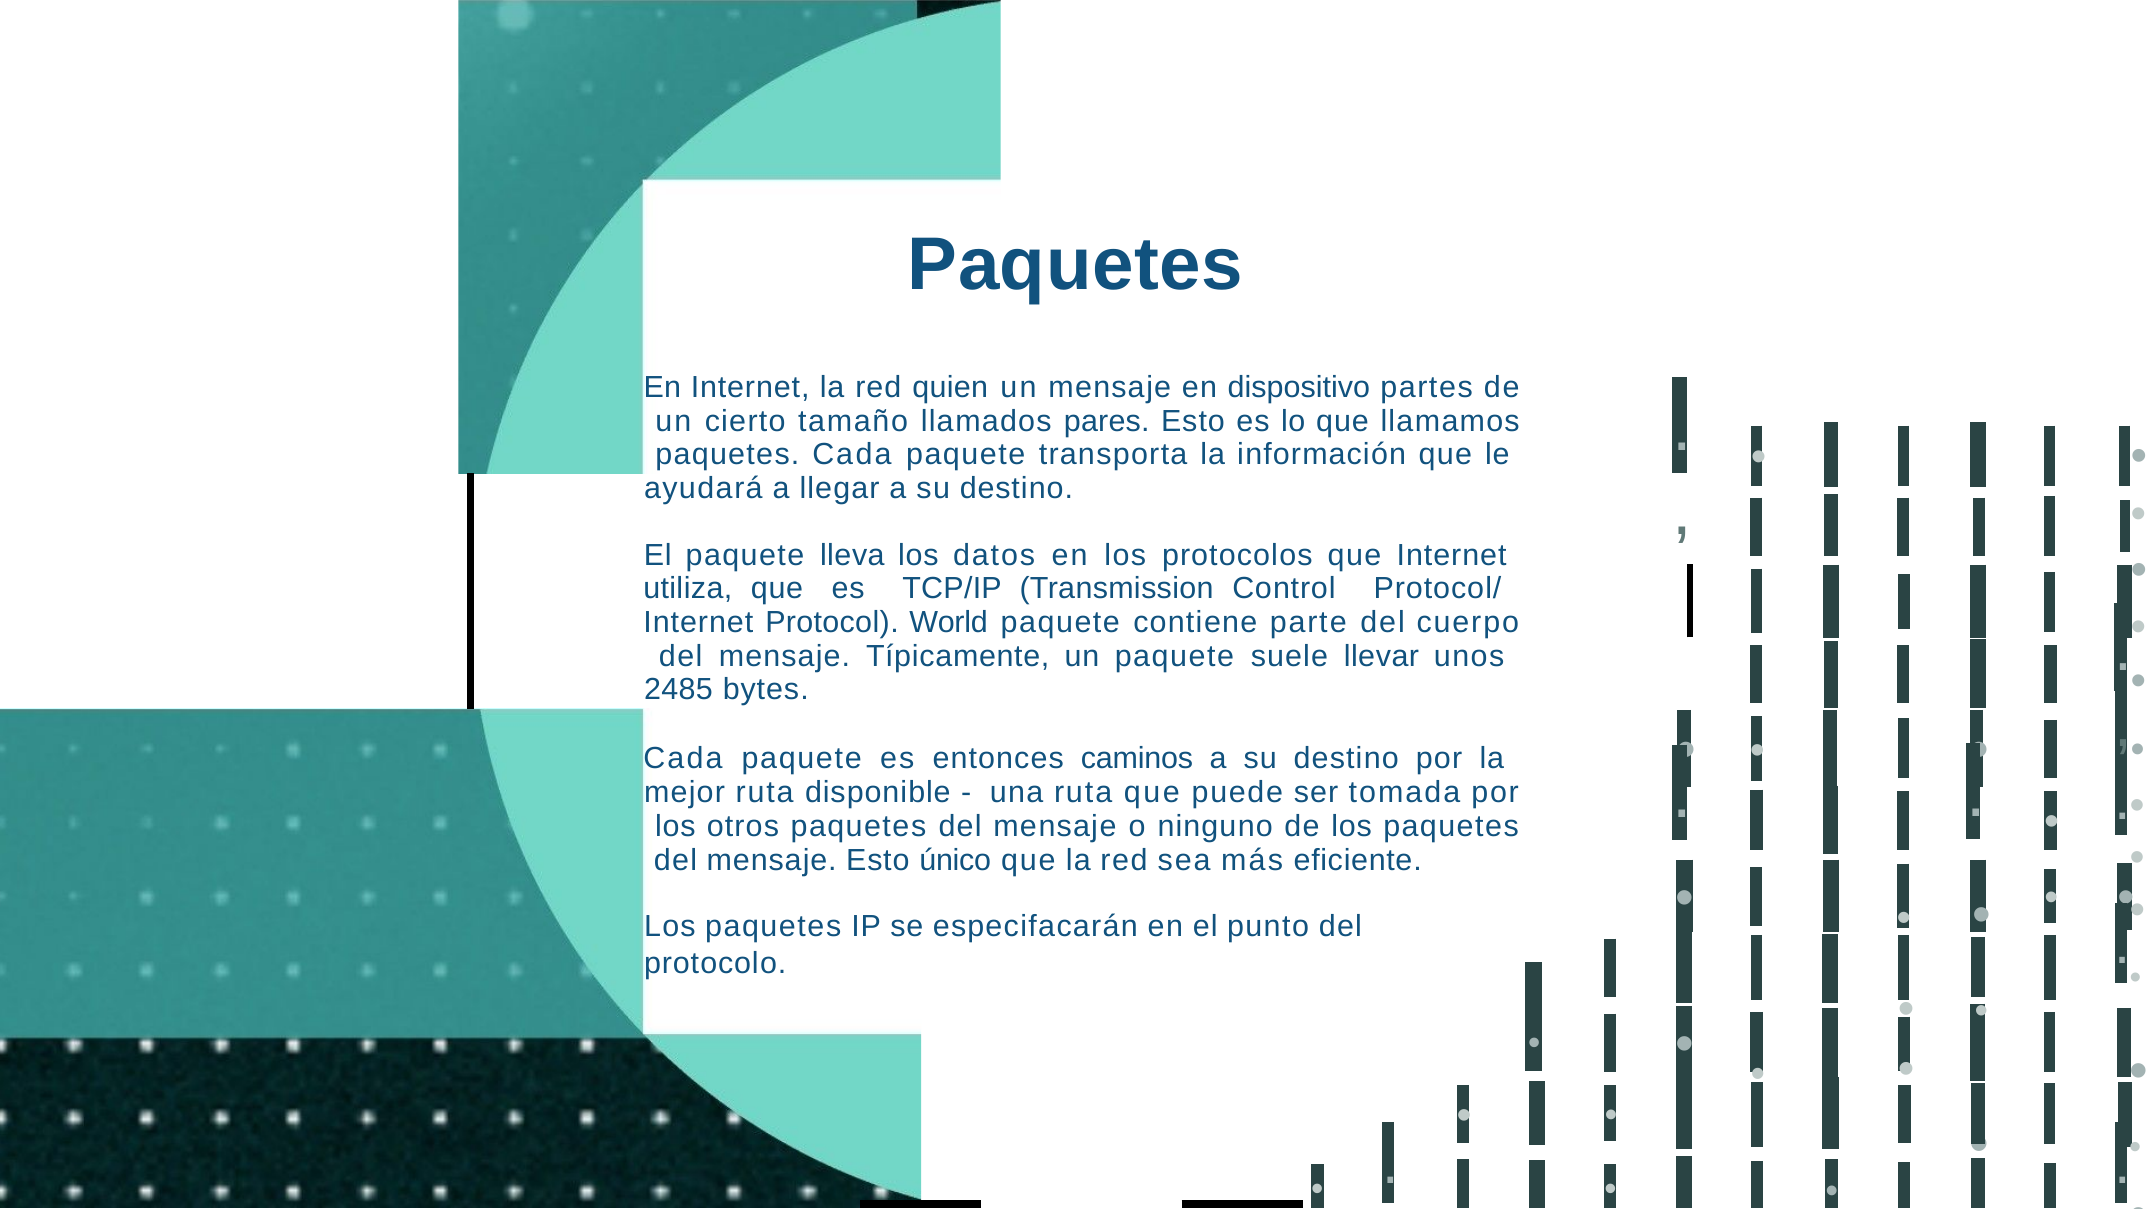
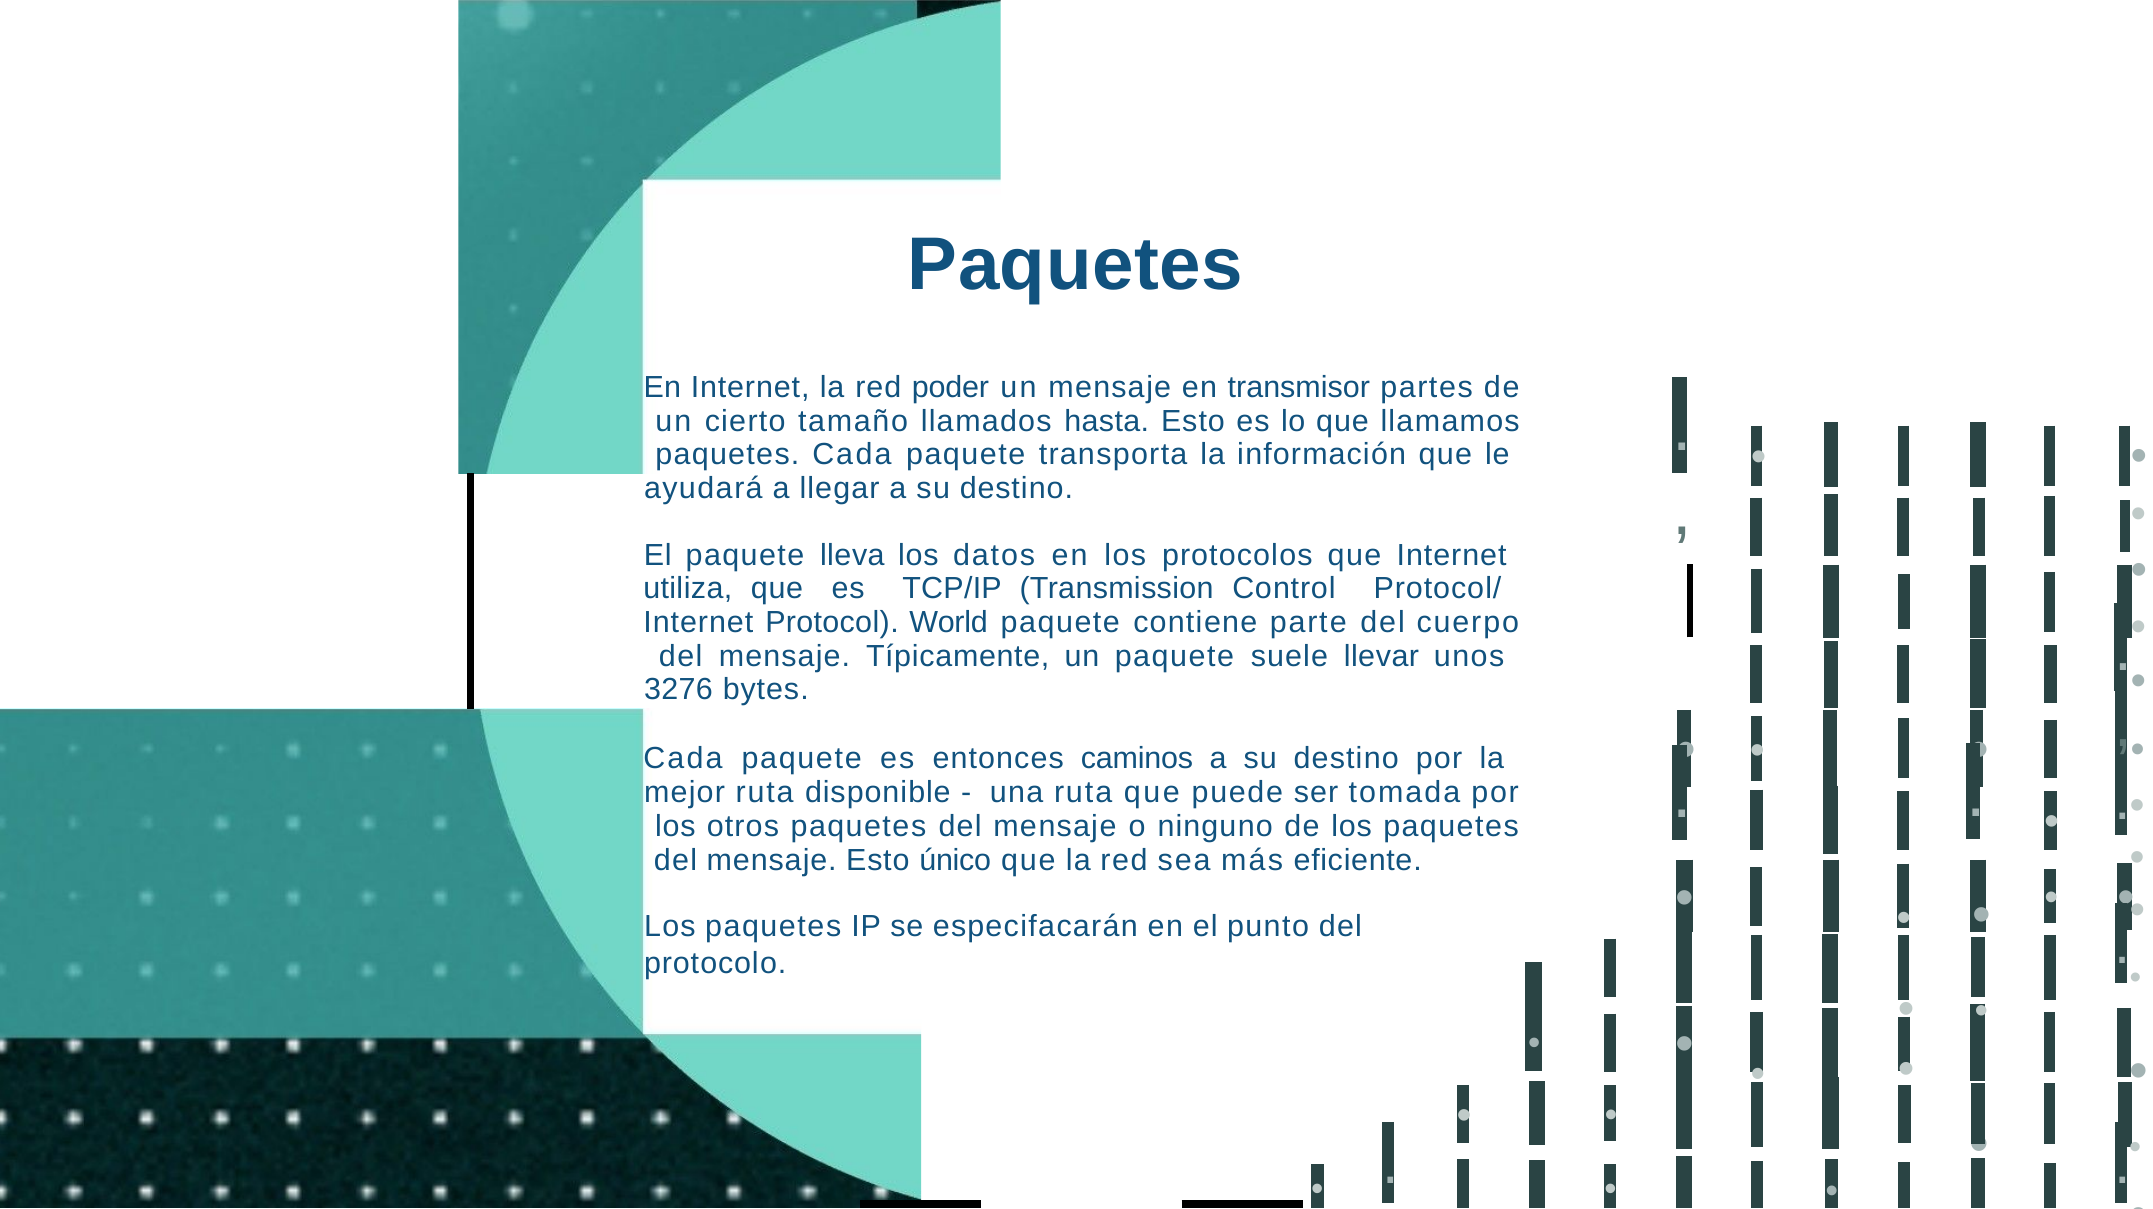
quien: quien -> poder (951, 387)
dispositivo: dispositivo -> transmisor (1299, 387)
pares: pares -> hasta (1107, 421)
2485: 2485 -> 3276 (678, 690)
